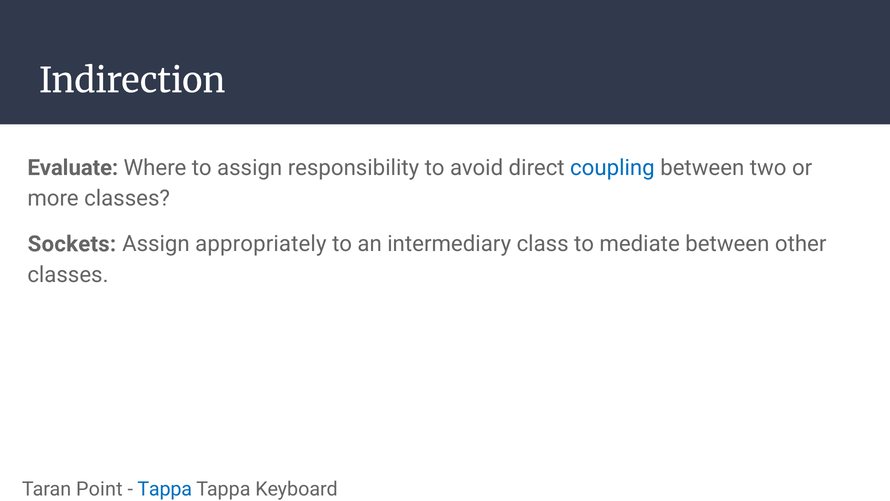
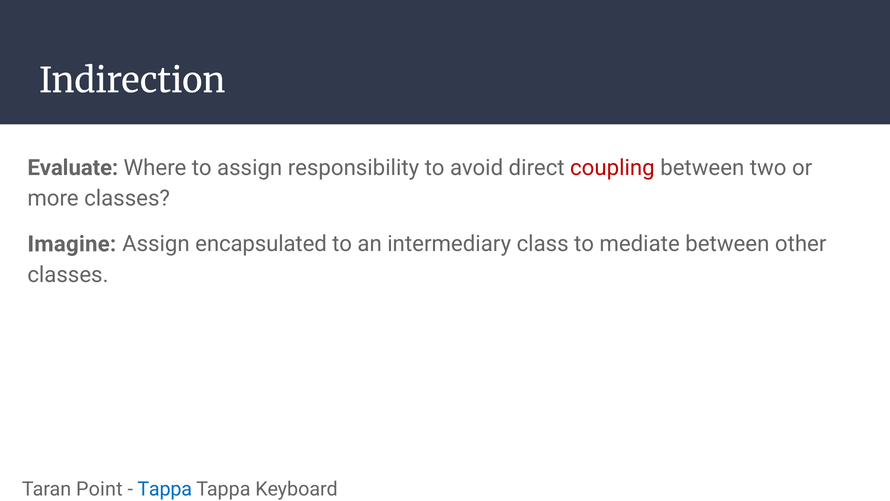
coupling colour: blue -> red (612, 168)
Sockets: Sockets -> Imagine (72, 244)
appropriately: appropriately -> encapsulated (261, 244)
